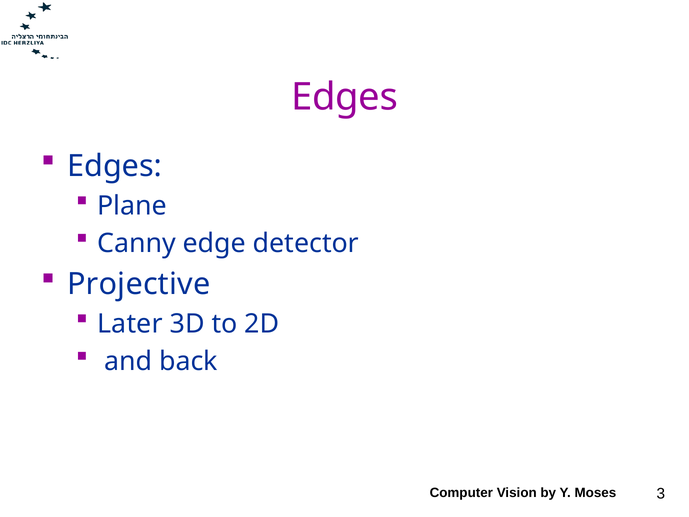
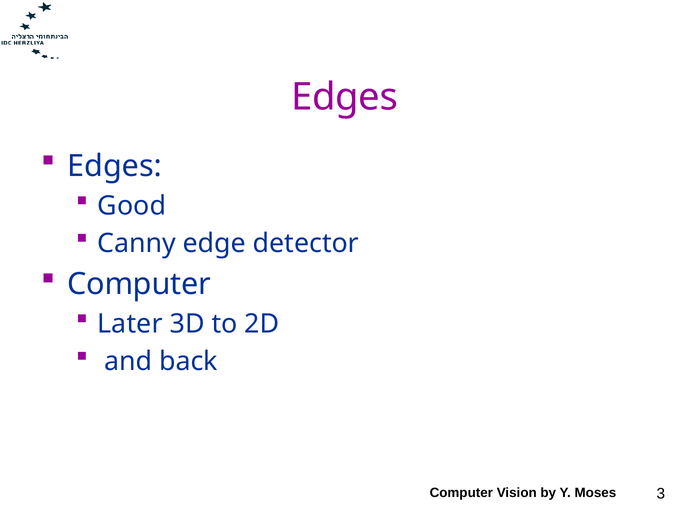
Plane: Plane -> Good (132, 206)
Projective: Projective -> Computer (139, 284)
